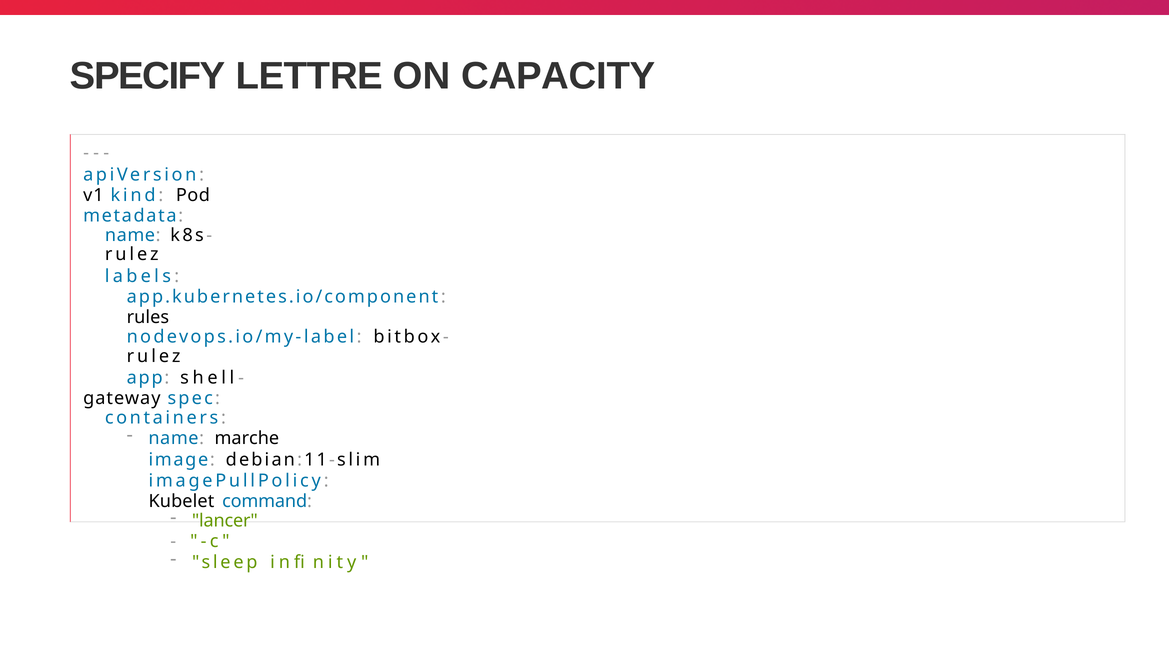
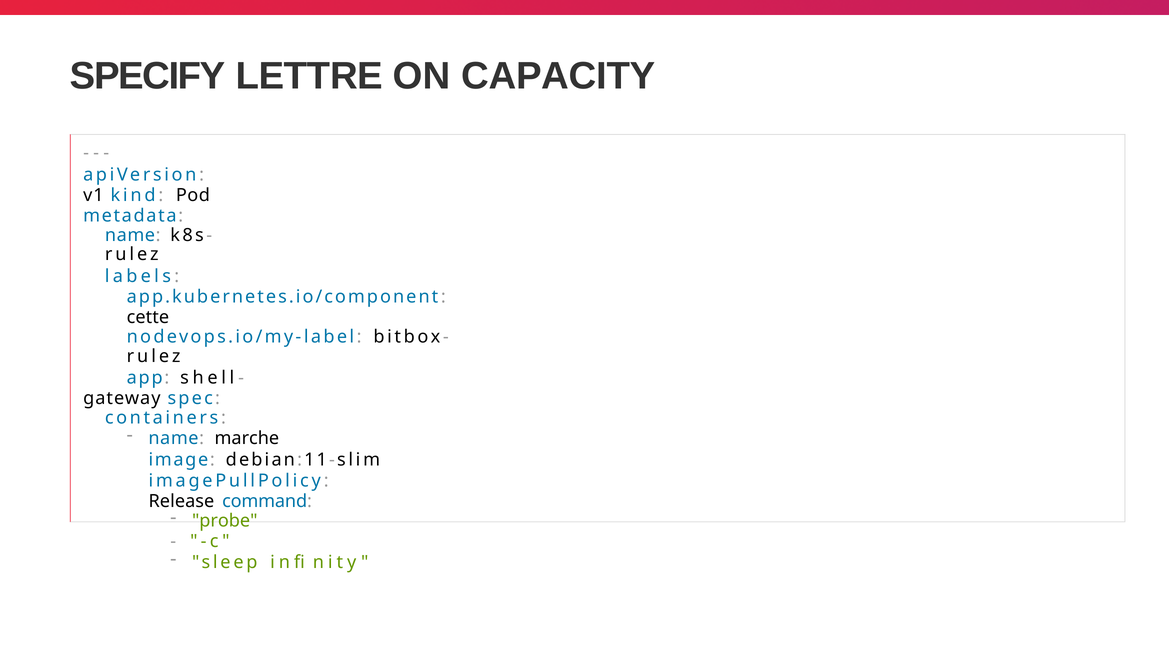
rules: rules -> cette (148, 318)
Kubelet: Kubelet -> Release (181, 502)
lancer: lancer -> probe (225, 521)
